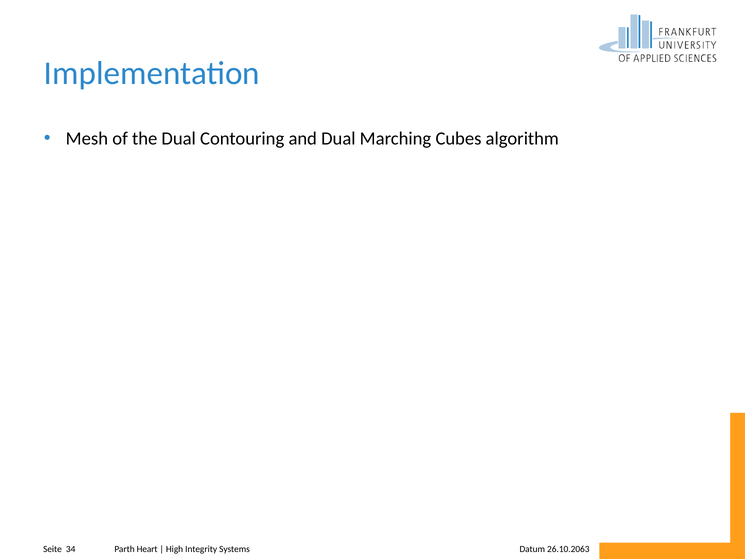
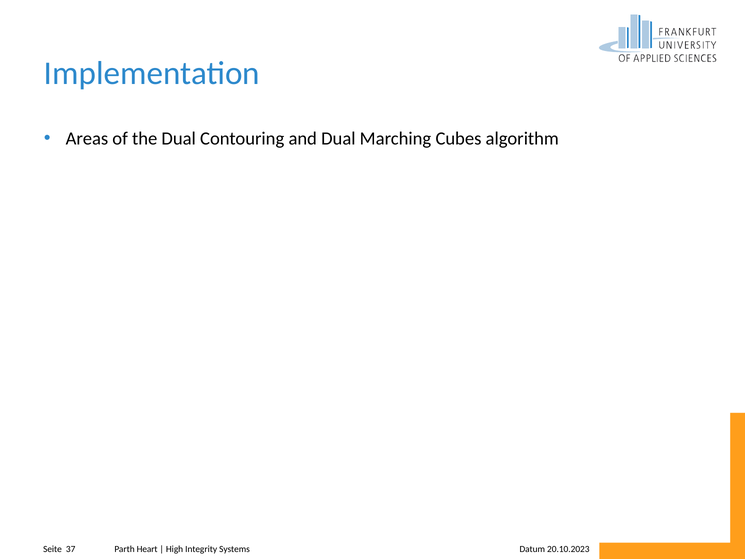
Mesh: Mesh -> Areas (87, 139)
34: 34 -> 37 (71, 549)
26.10.2063: 26.10.2063 -> 20.10.2023 (568, 549)
